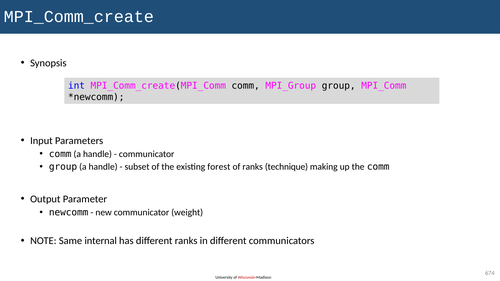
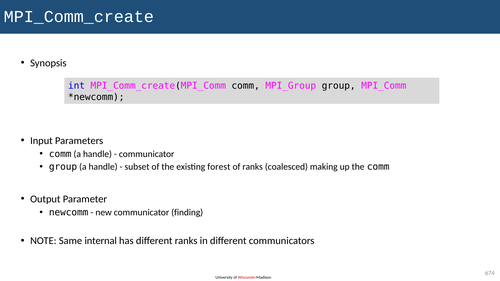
technique: technique -> coalesced (286, 167)
weight: weight -> finding (187, 212)
